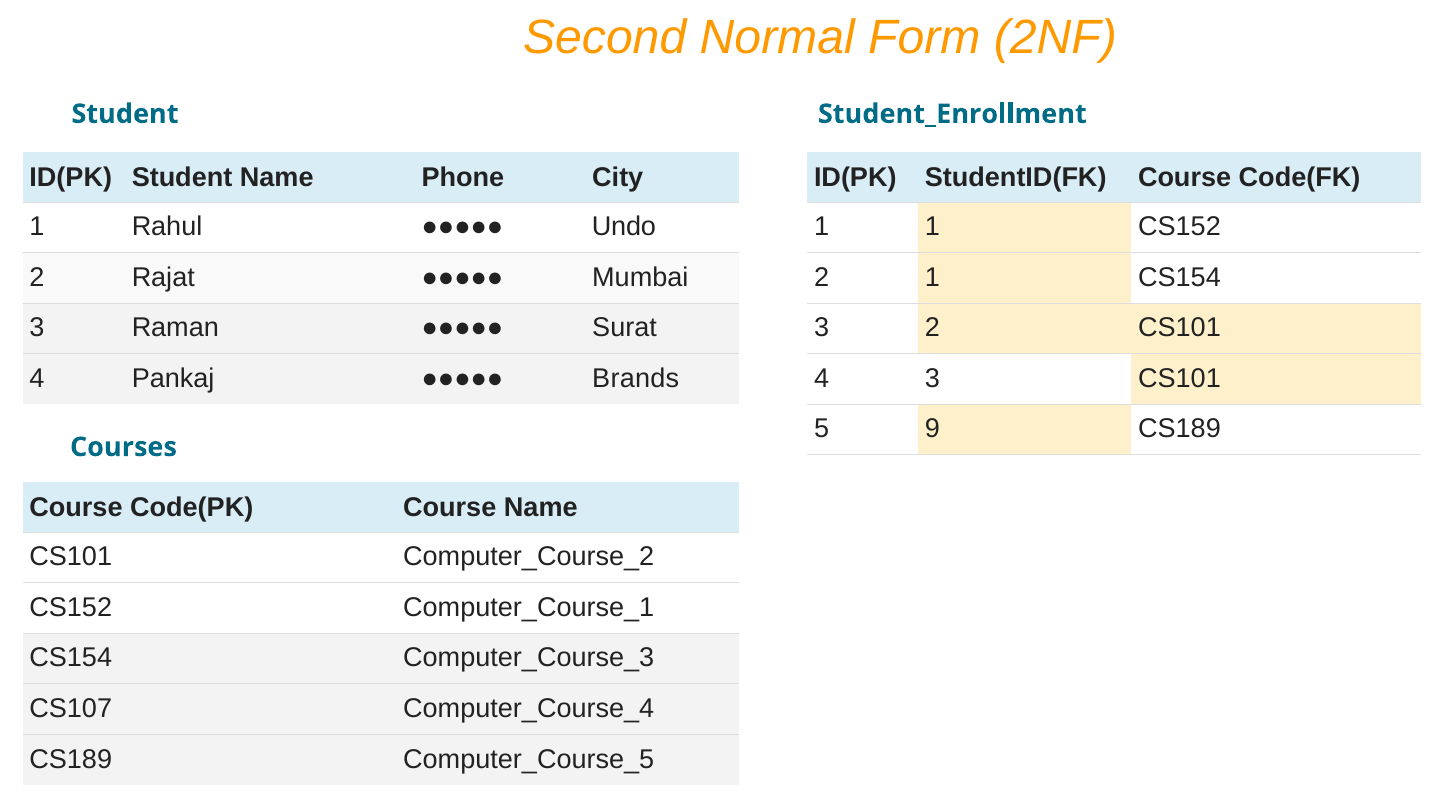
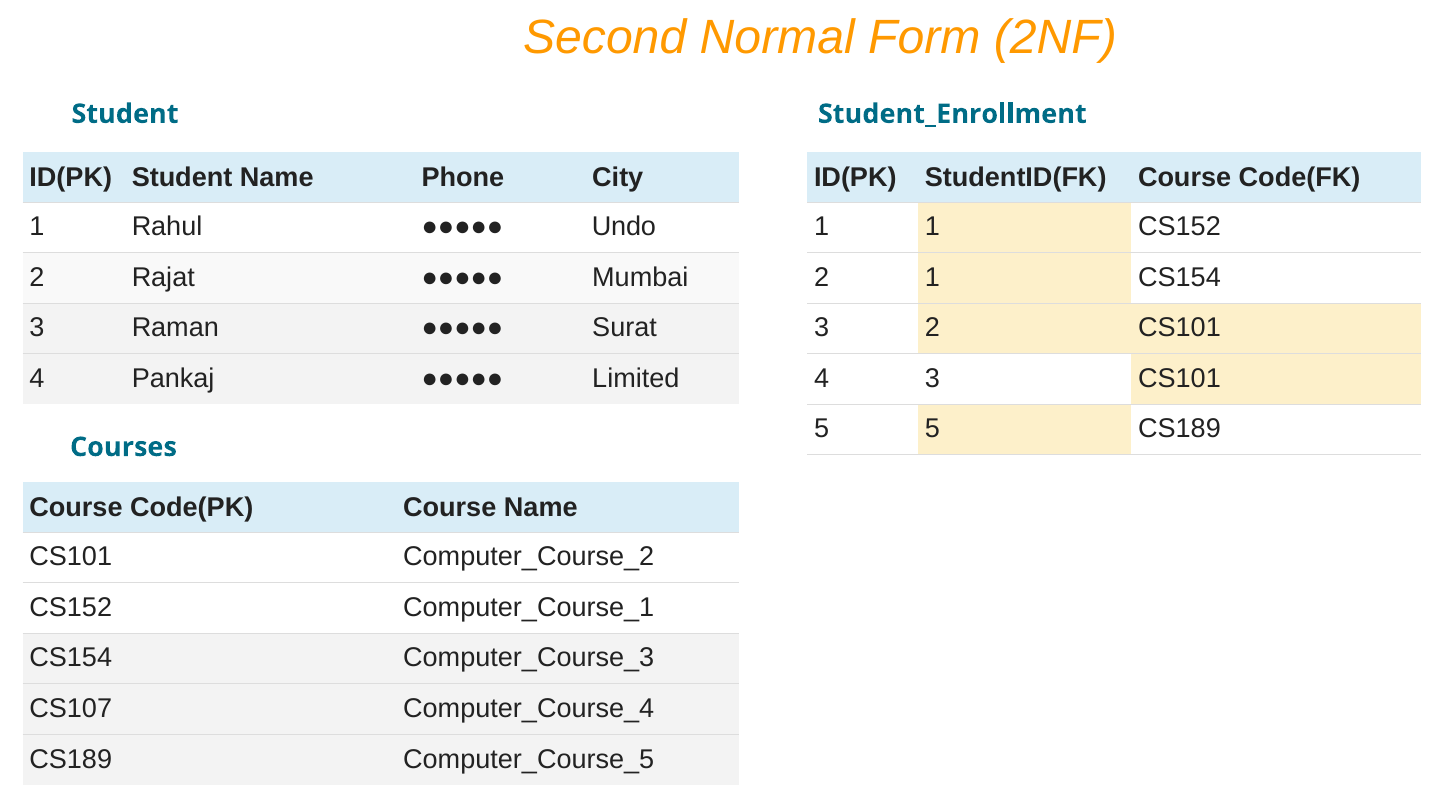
Brands: Brands -> Limited (636, 378)
5 9: 9 -> 5 (932, 429)
